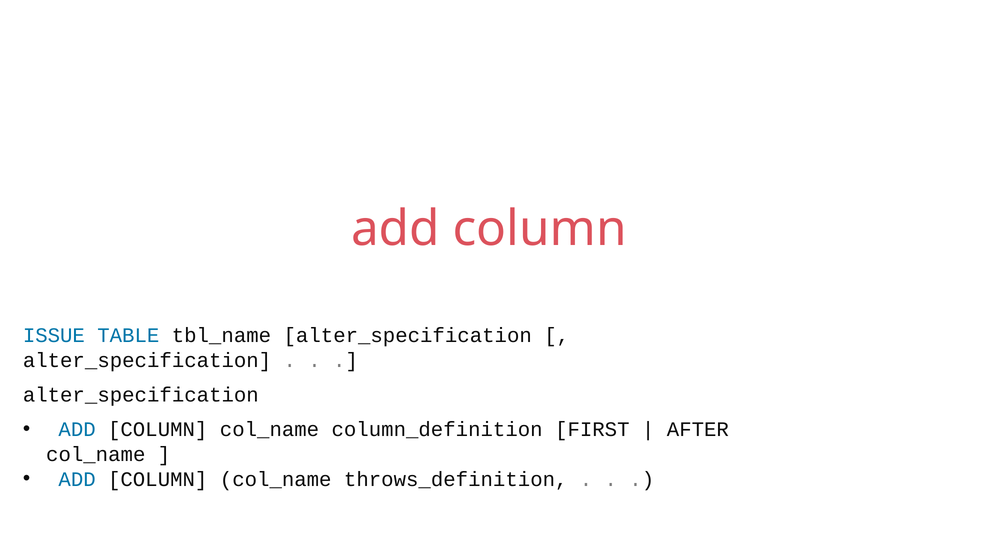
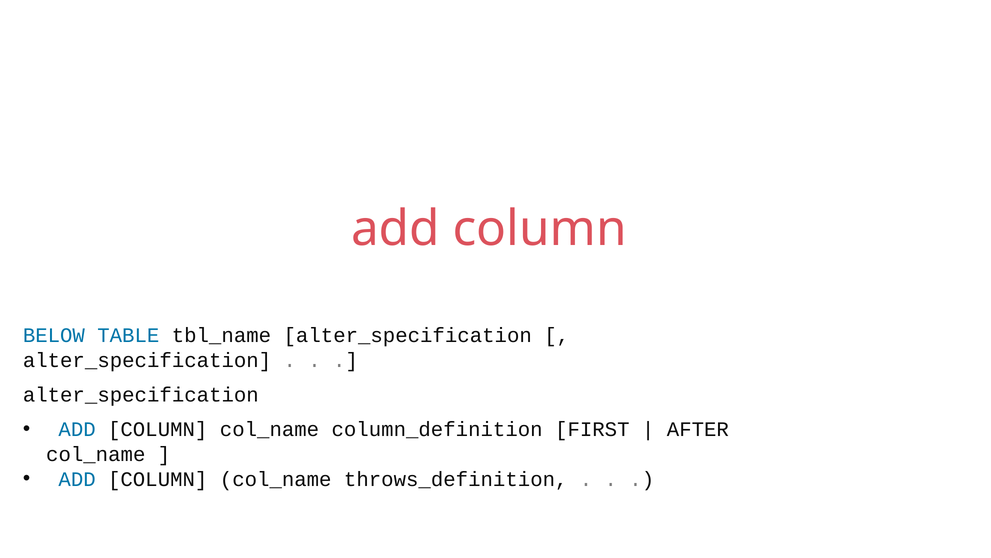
ISSUE: ISSUE -> BELOW (54, 335)
